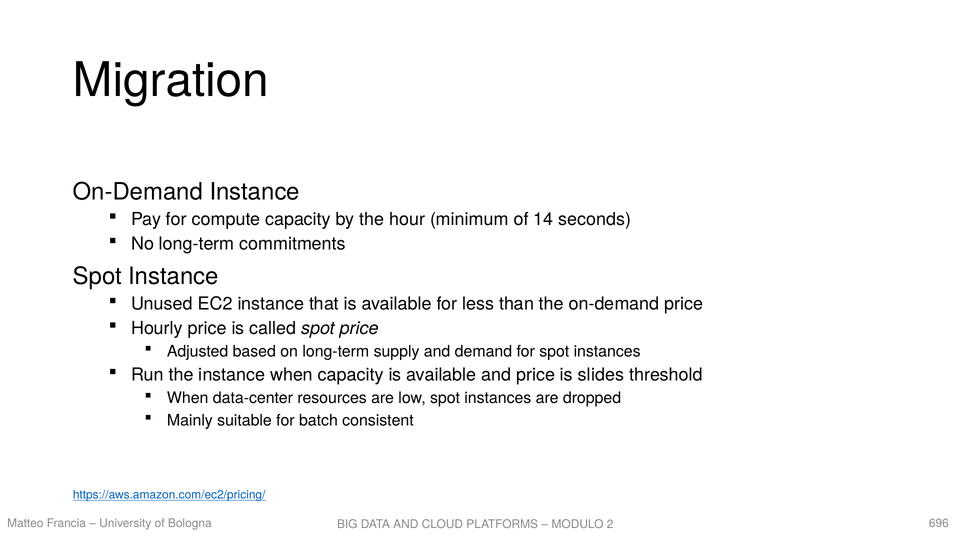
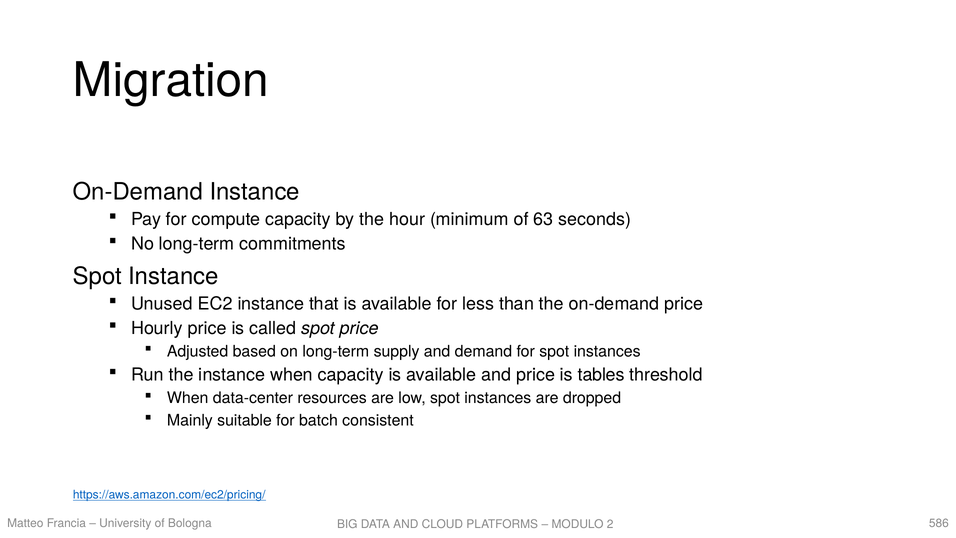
14: 14 -> 63 (543, 219)
slides: slides -> tables (601, 375)
696: 696 -> 586 (939, 523)
